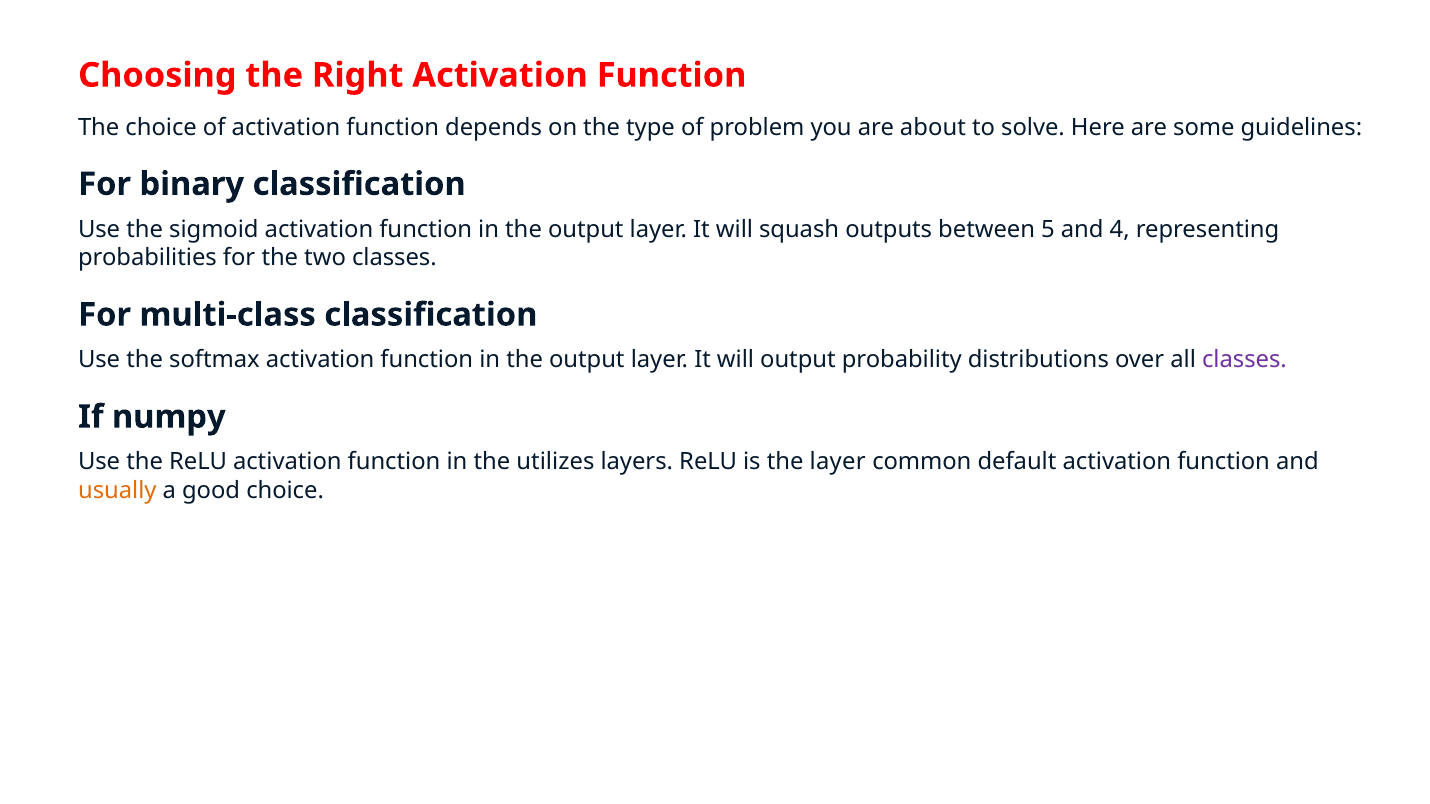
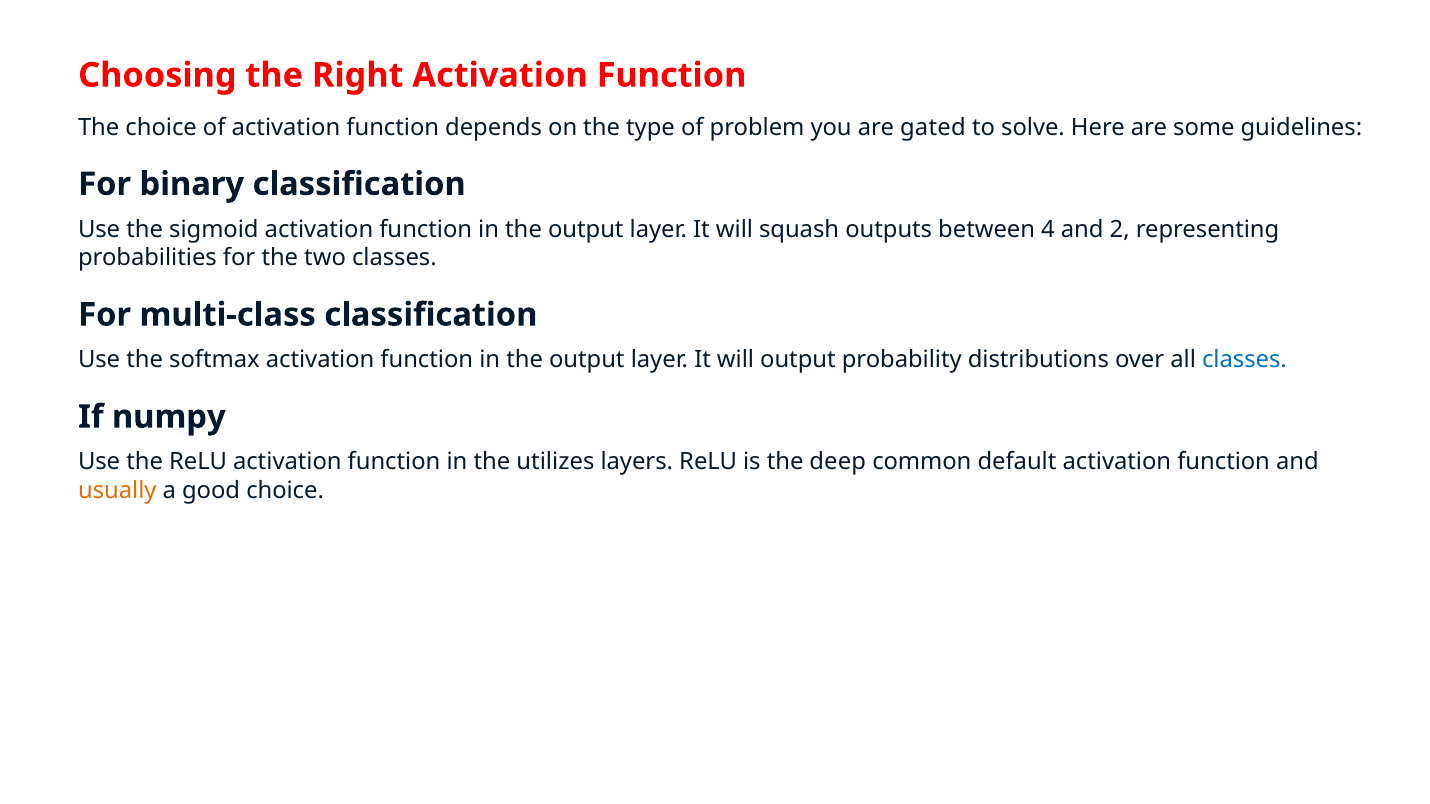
about: about -> gated (933, 127)
5: 5 -> 4 (1048, 229)
4: 4 -> 2 (1120, 229)
classes colour: purple -> blue (1244, 360)
the layer: layer -> deep (838, 462)
